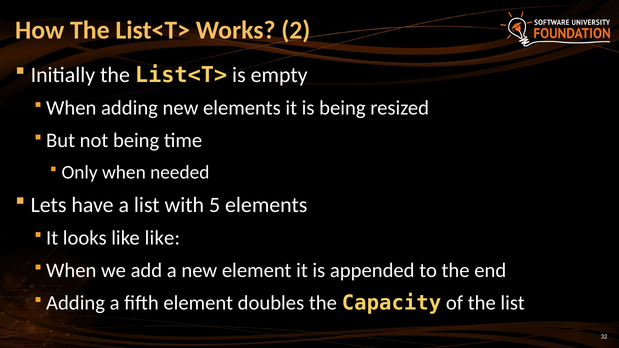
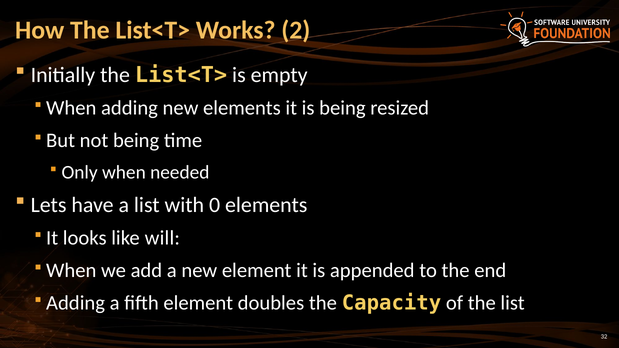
5: 5 -> 0 (215, 205)
like like: like -> will (162, 238)
